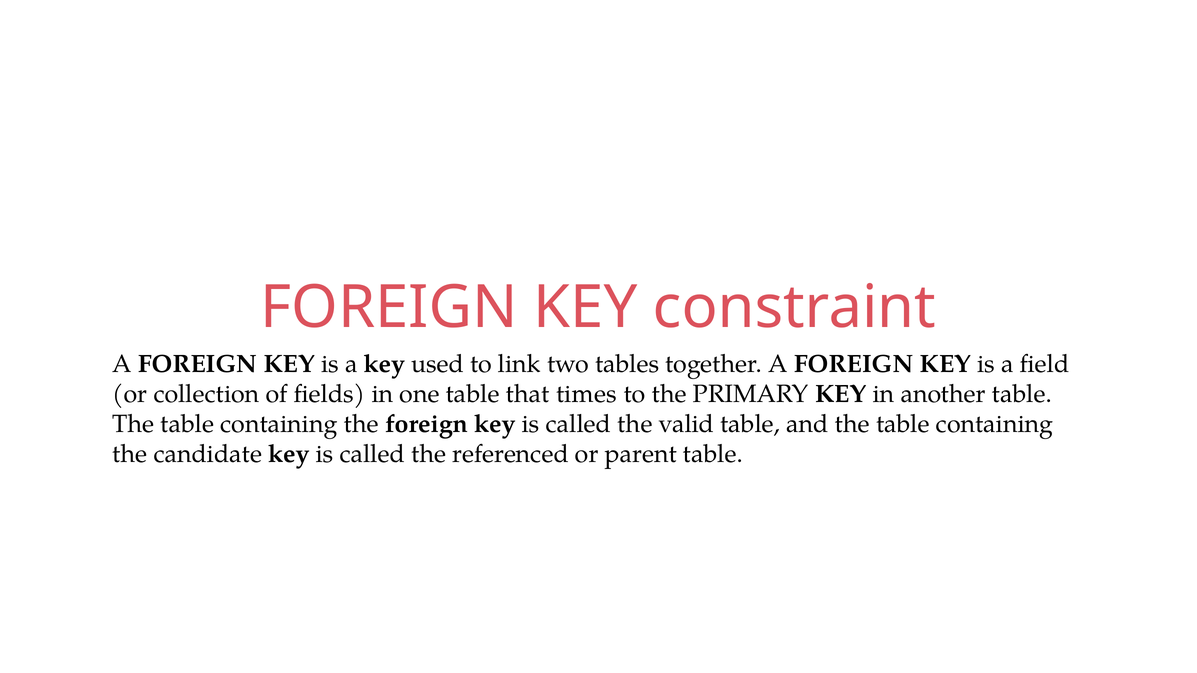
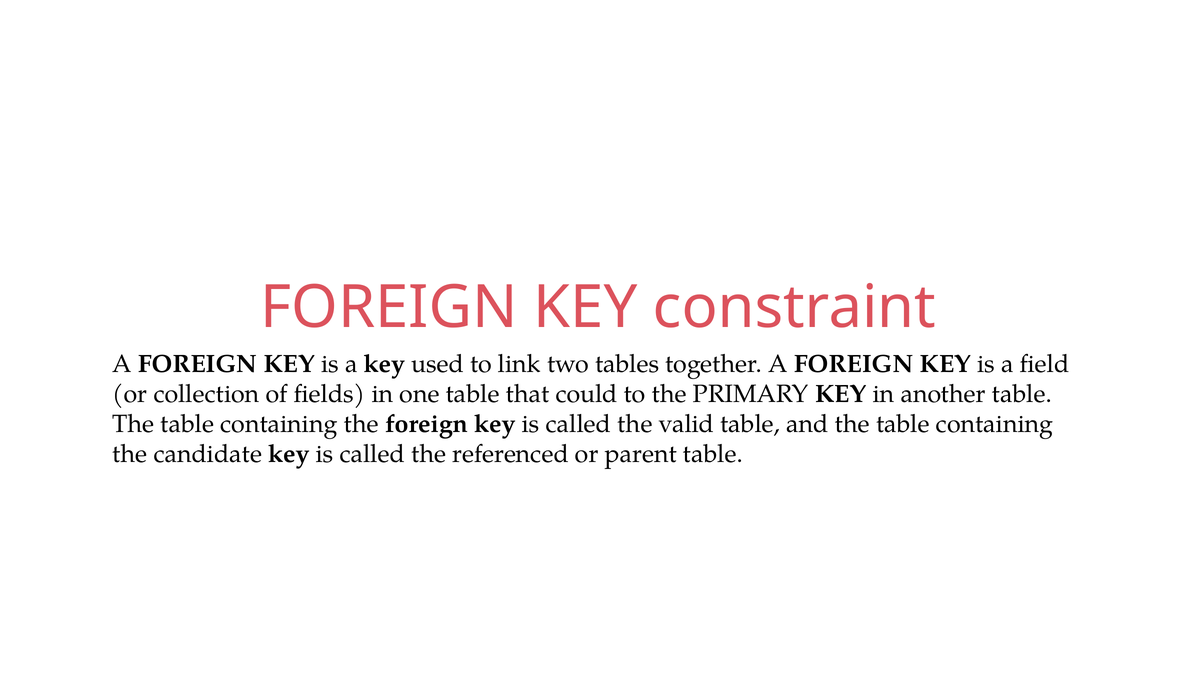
times: times -> could (587, 394)
